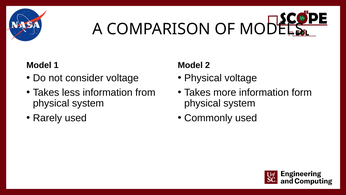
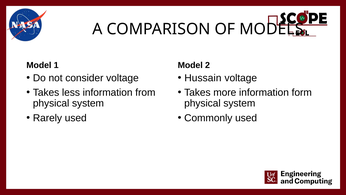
Physical: Physical -> Hussain (203, 78)
